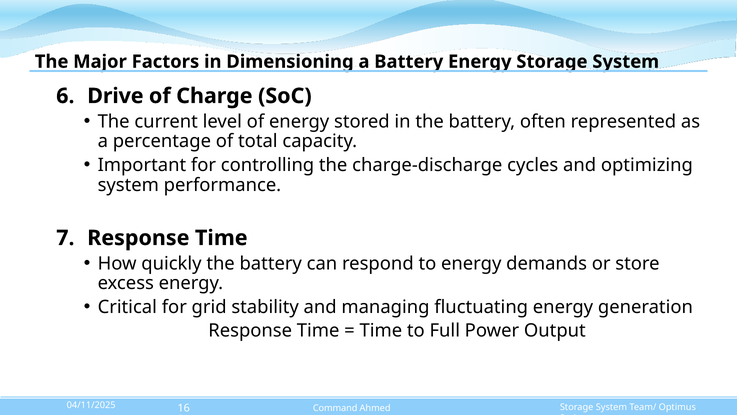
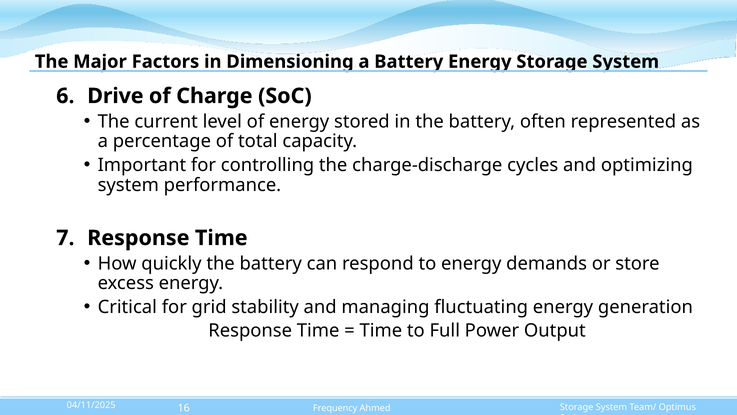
Command: Command -> Frequency (335, 408)
